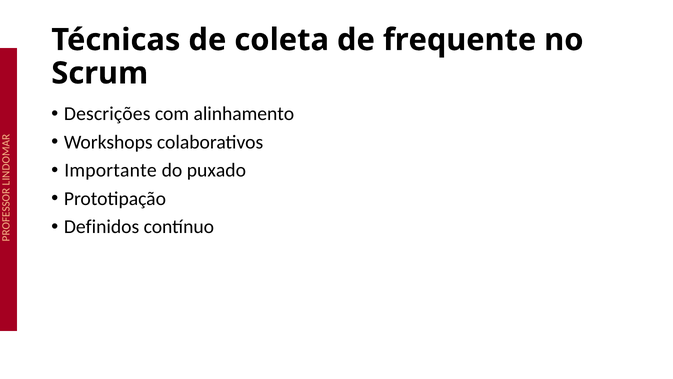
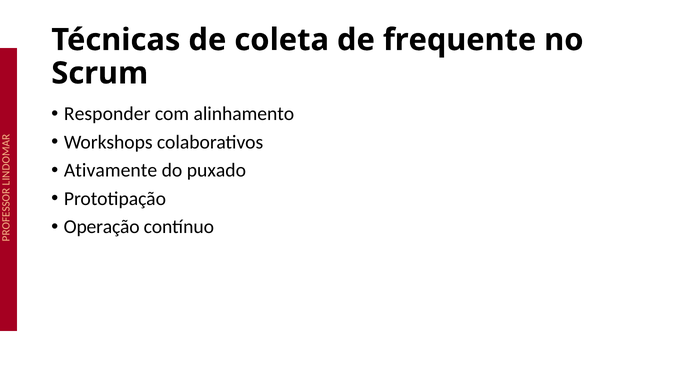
Descrições: Descrições -> Responder (107, 114)
Importante: Importante -> Ativamente (111, 170)
Definidos: Definidos -> Operação (102, 227)
